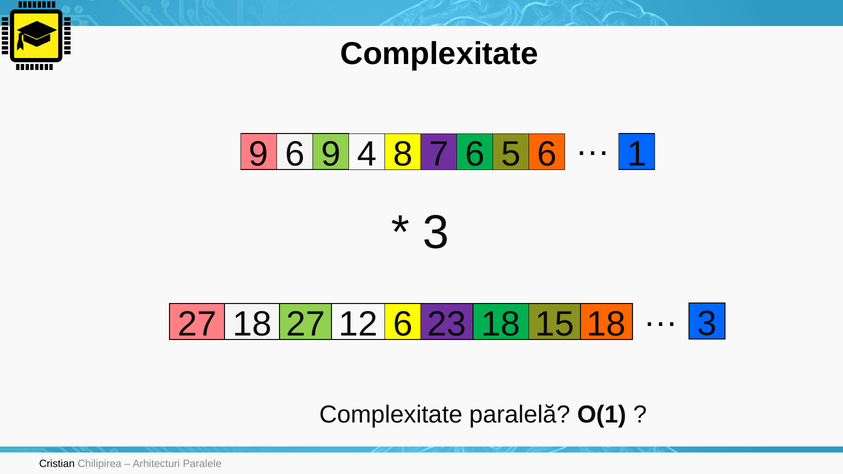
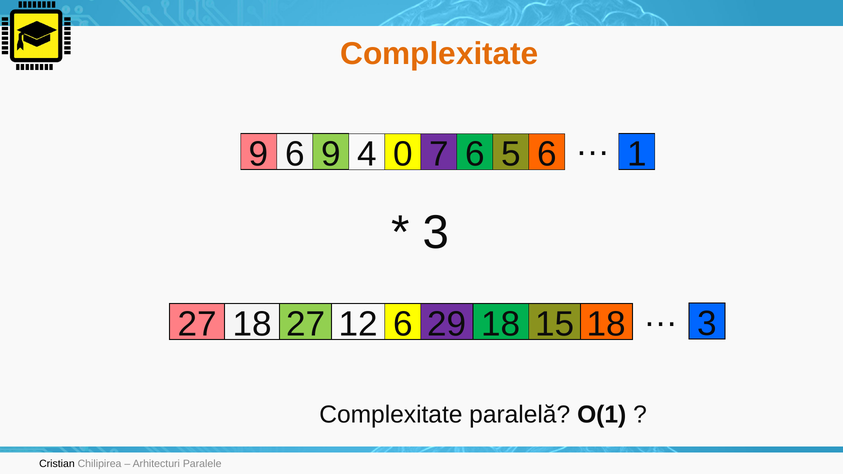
Complexitate colour: black -> orange (439, 54)
8: 8 -> 0 (403, 154)
23: 23 -> 29 (447, 324)
